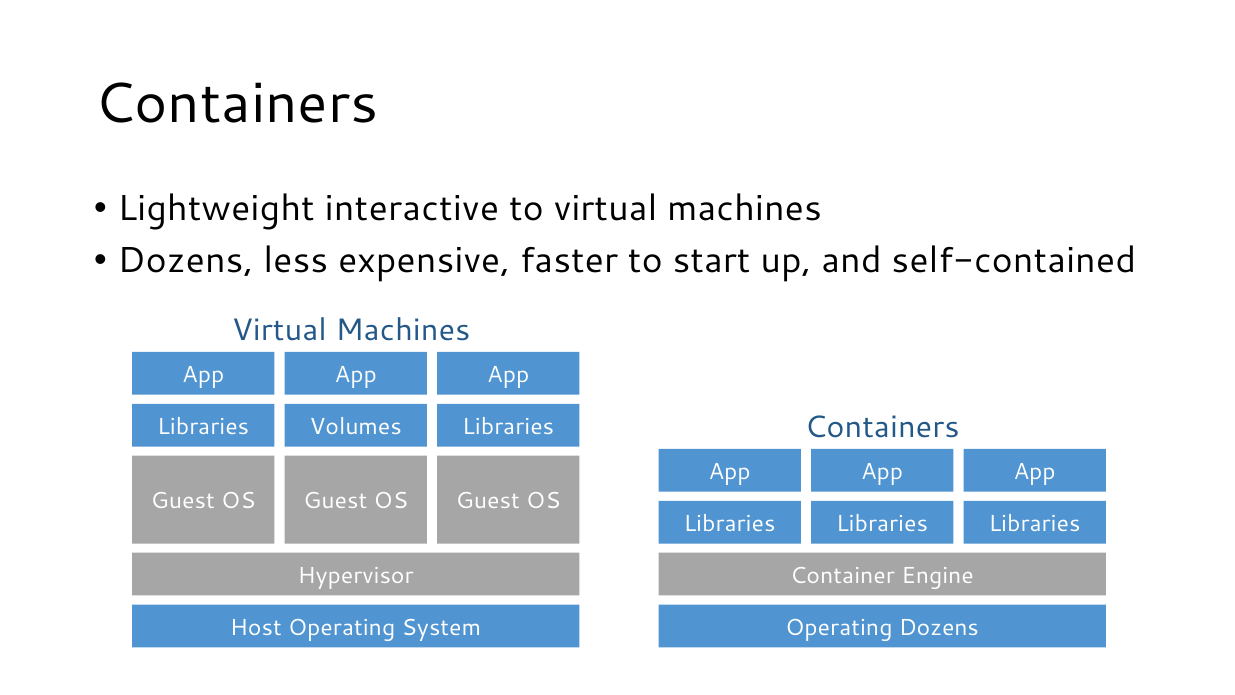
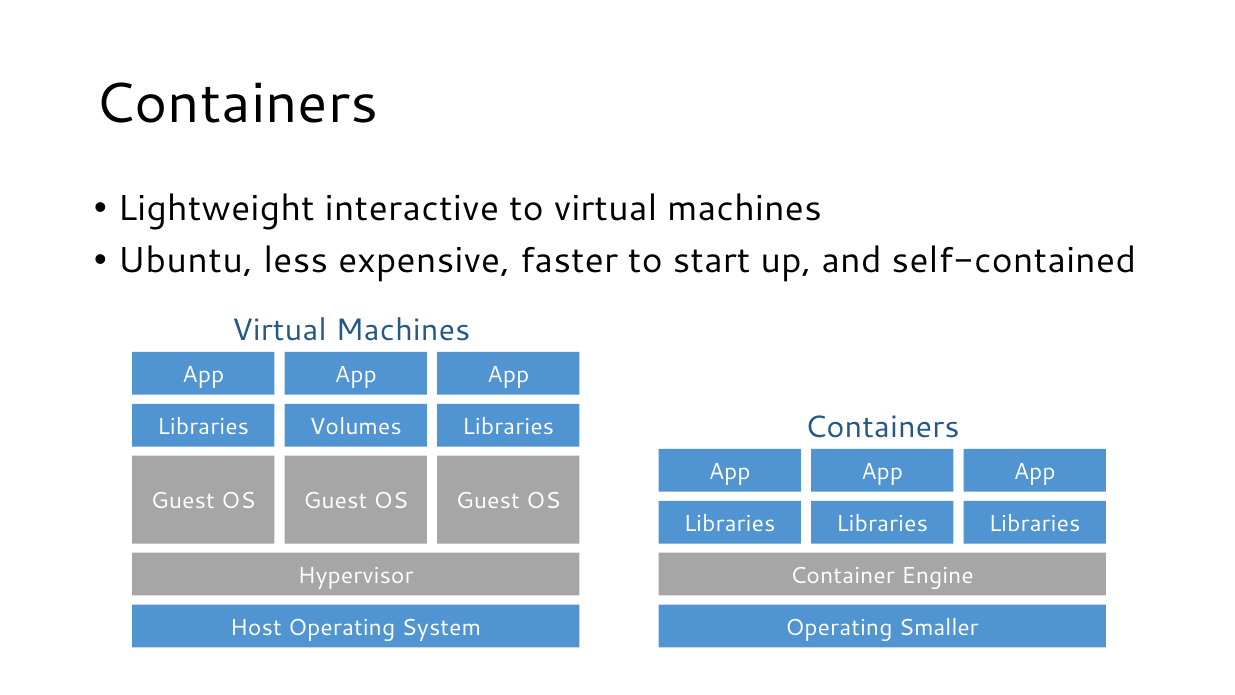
Dozens: Dozens -> Ubuntu (185, 261)
Operating Dozens: Dozens -> Smaller (939, 627)
